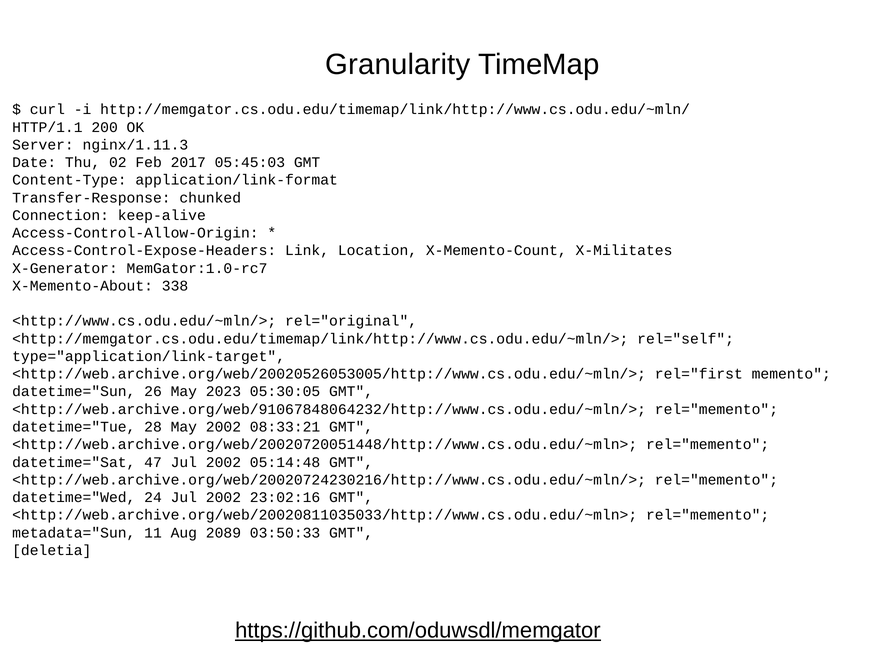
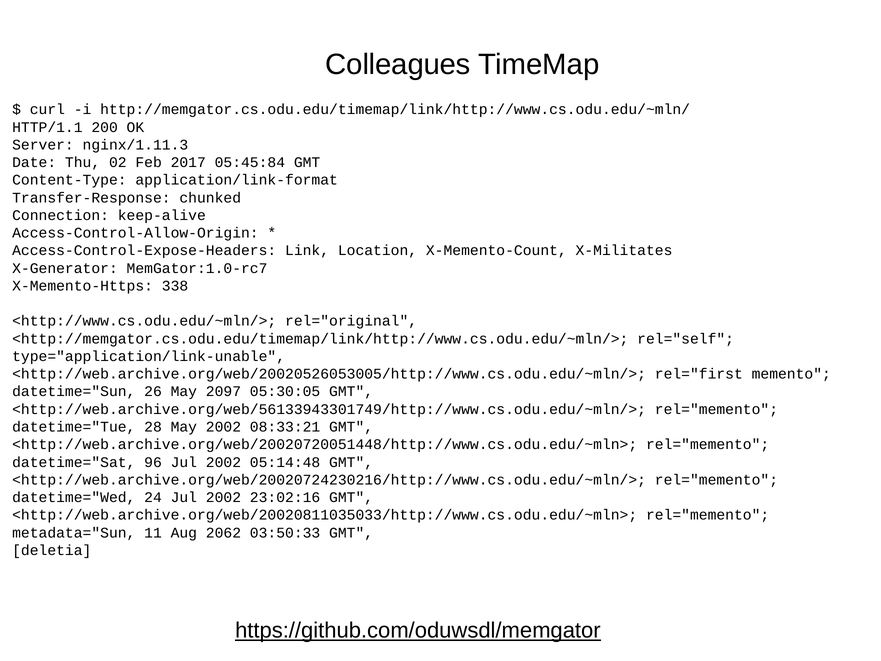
Granularity: Granularity -> Colleagues (398, 64)
05:45:03: 05:45:03 -> 05:45:84 (250, 162)
X-Memento-About: X-Memento-About -> X-Memento-Https (83, 286)
type="application/link-target: type="application/link-target -> type="application/link-unable (149, 356)
2023: 2023 -> 2097 (223, 392)
<http://web.archive.org/web/91067848064232/http://www.cs.odu.edu/~mln/>: <http://web.archive.org/web/91067848064232/http://www.cs.odu.edu/~mln/> -> <http://web.archive.org/web/56133943301749/http://www.cs.odu.edu/~mln/> (329, 409)
47: 47 -> 96 (153, 462)
2089: 2089 -> 2062 (223, 532)
